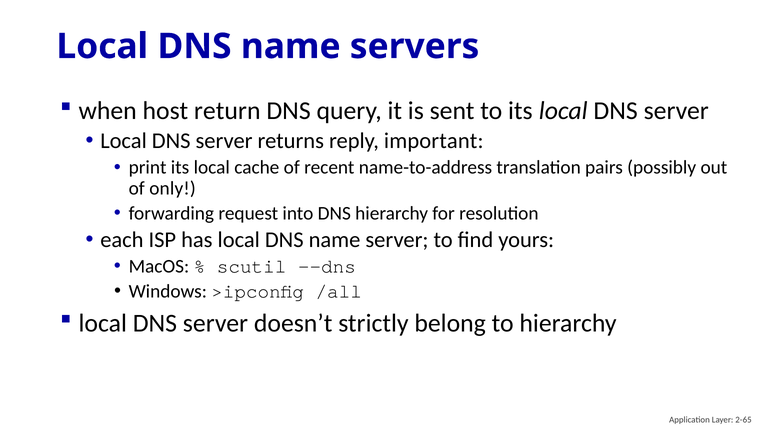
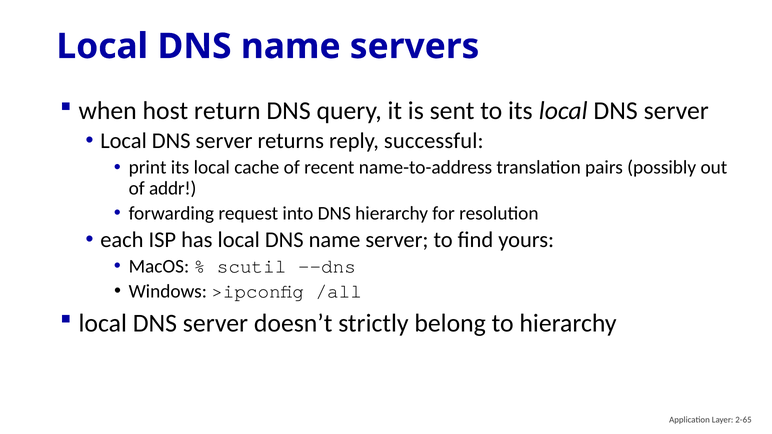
important: important -> successful (434, 141)
only: only -> addr (173, 188)
